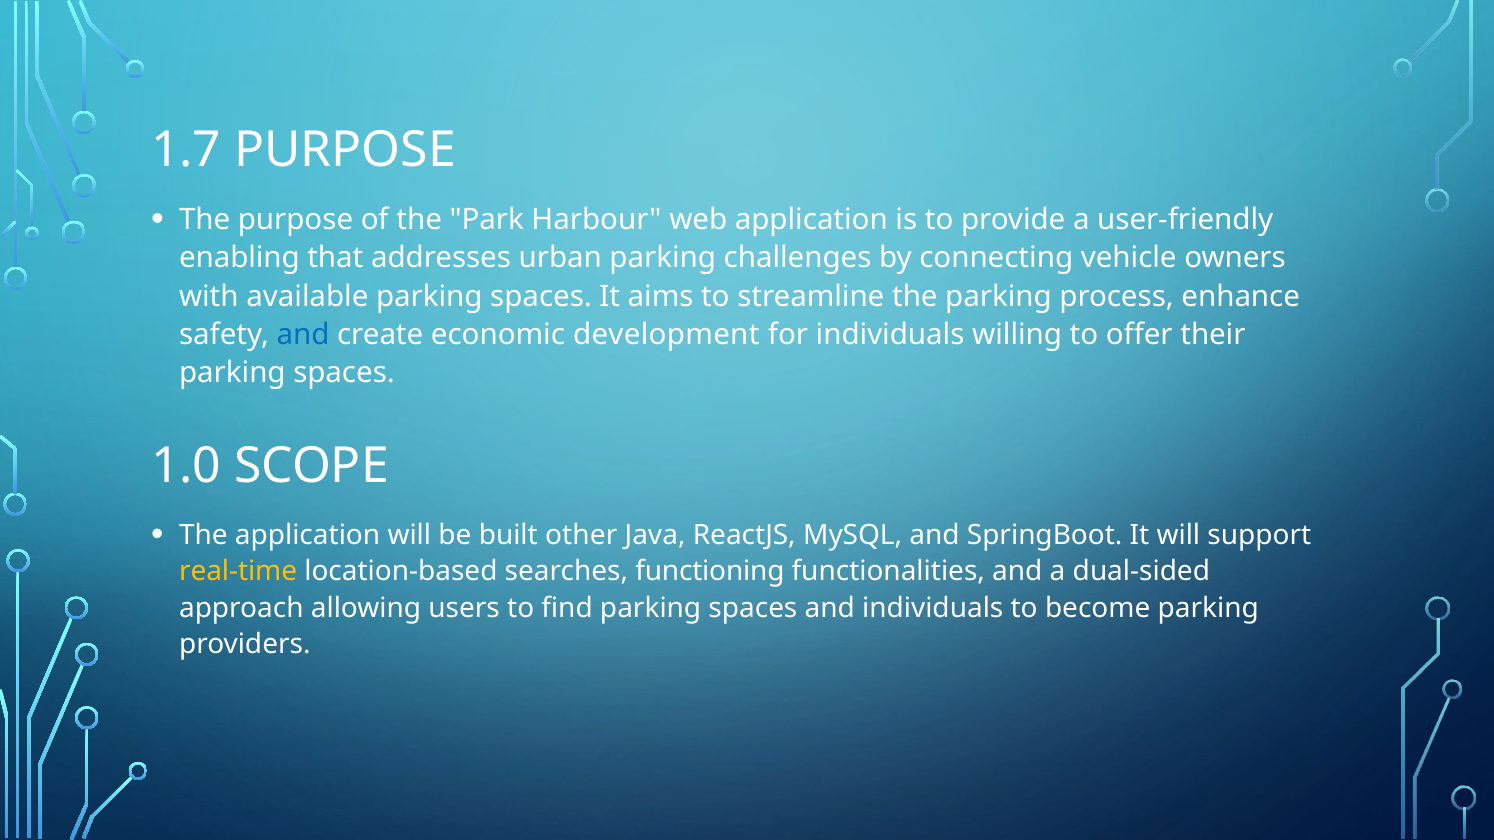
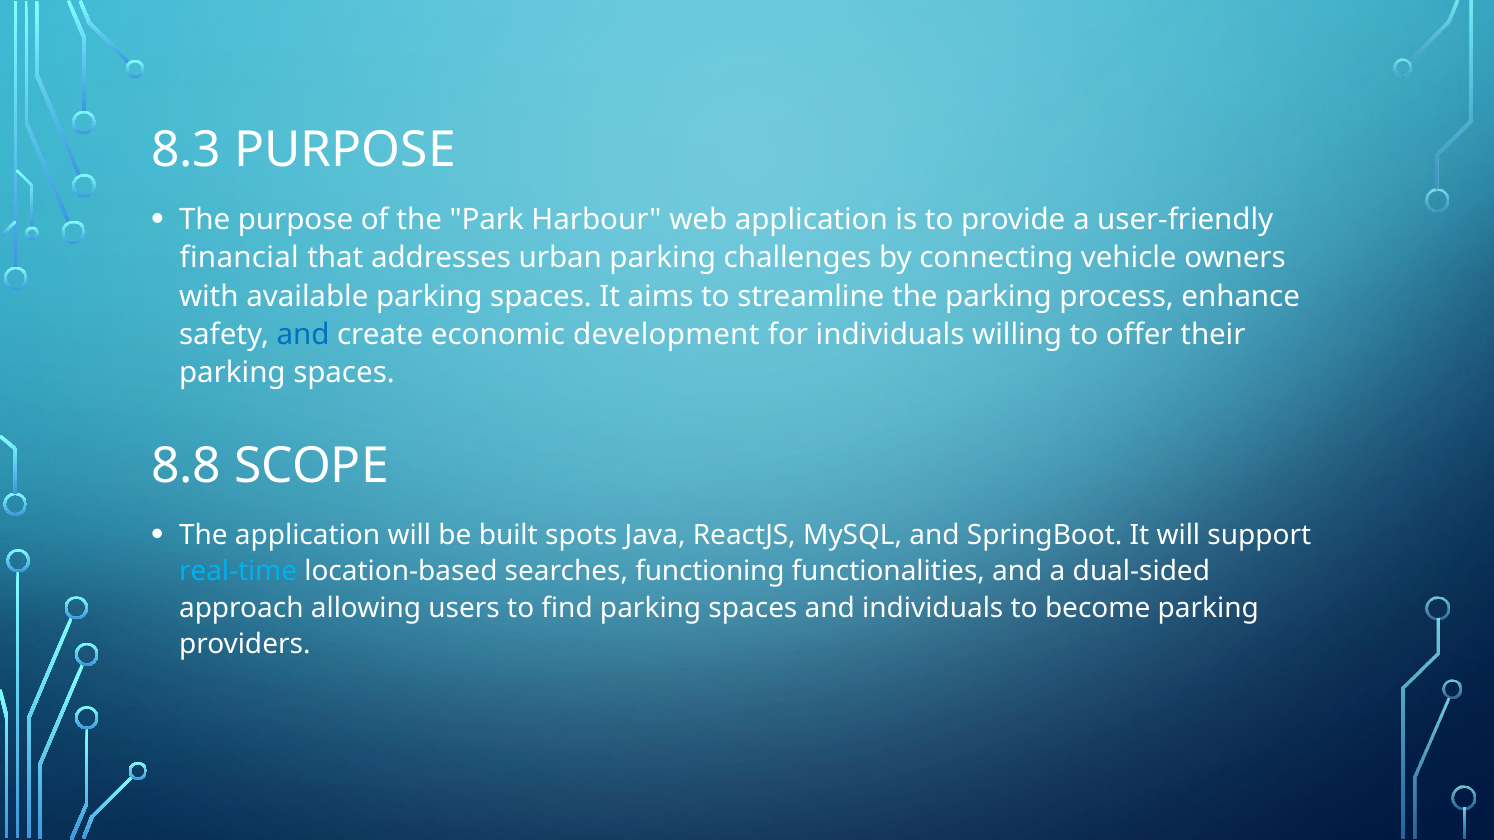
1.7: 1.7 -> 8.3 (186, 150)
enabling: enabling -> financial (239, 258)
1.0: 1.0 -> 8.8 (186, 467)
other: other -> spots (581, 536)
real-time colour: yellow -> light blue (238, 572)
